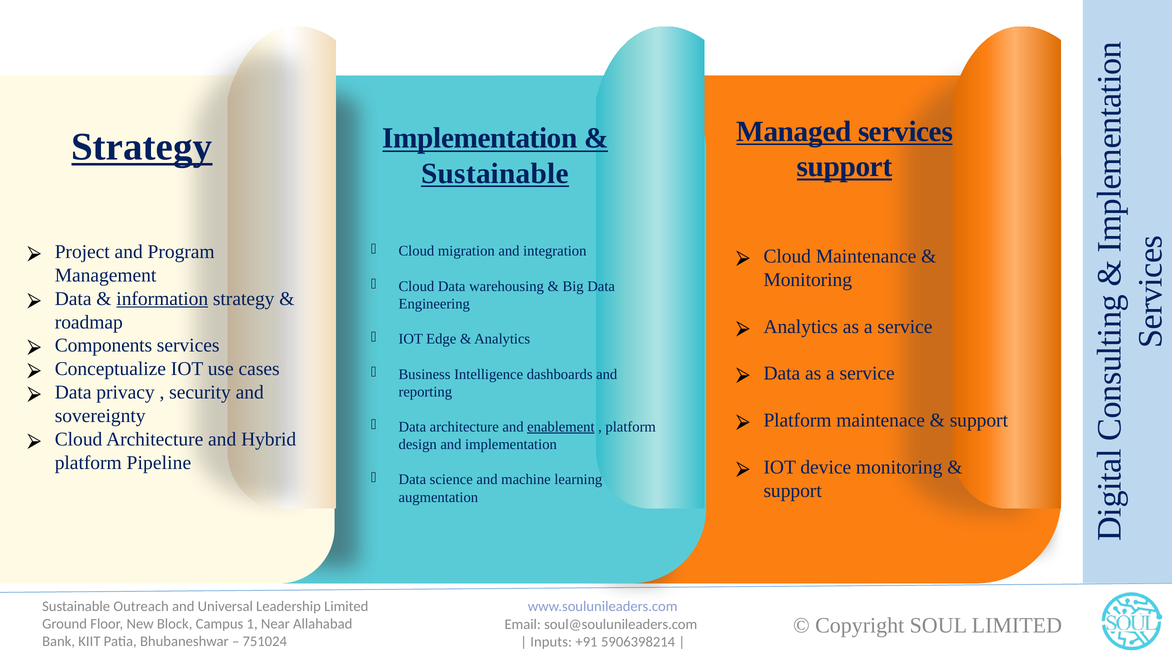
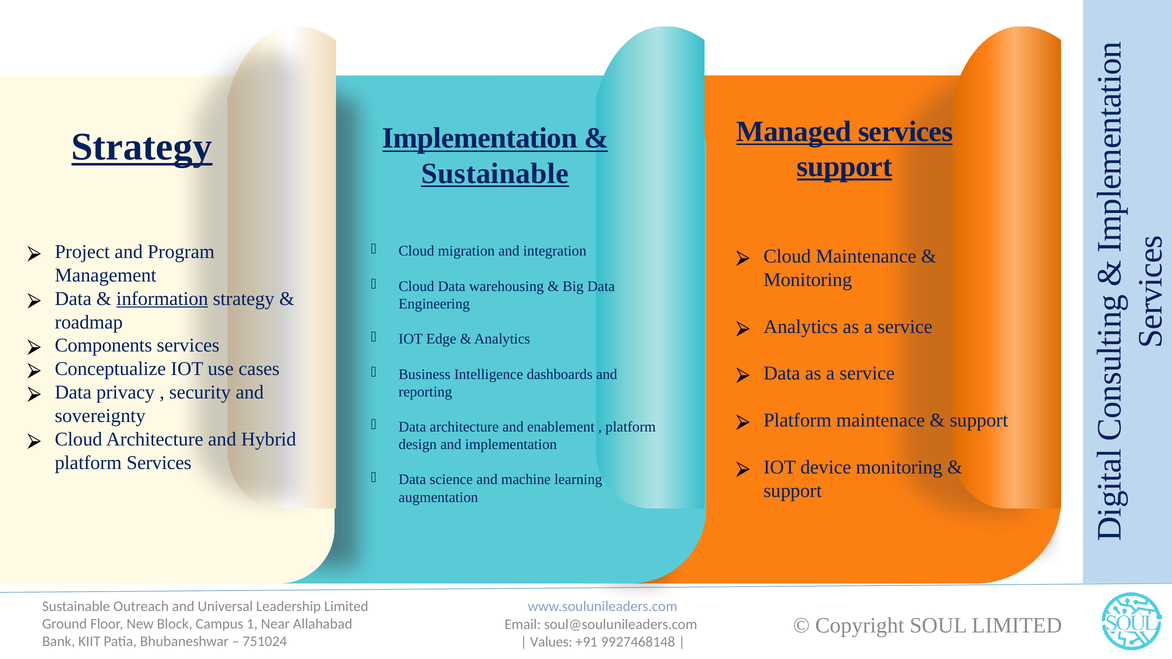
enablement underline: present -> none (561, 427)
platform Pipeline: Pipeline -> Services (159, 463)
Inputs: Inputs -> Values (551, 642)
5906398214: 5906398214 -> 9927468148 (638, 642)
